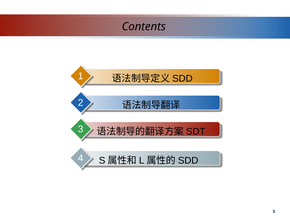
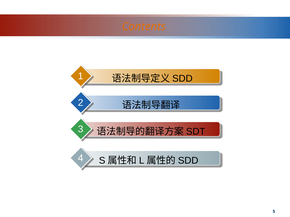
Contents colour: black -> orange (144, 27)
